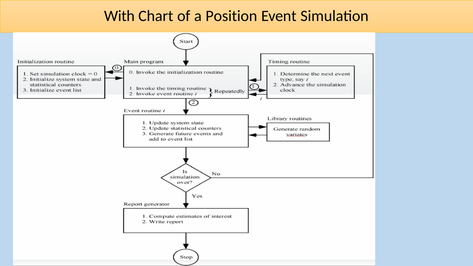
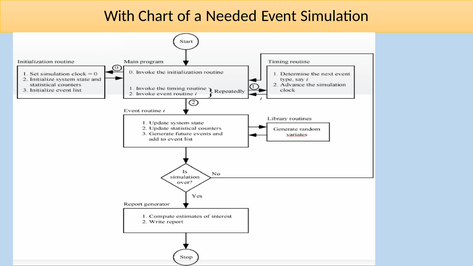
Position: Position -> Needed (231, 16)
